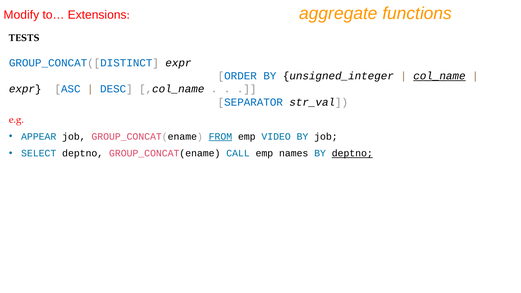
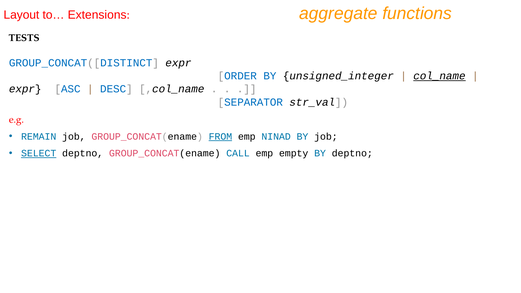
Modify: Modify -> Layout (21, 15)
APPEAR: APPEAR -> REMAIN (39, 137)
VIDEO: VIDEO -> NINAD (276, 137)
SELECT underline: none -> present (39, 153)
names: names -> empty (294, 153)
deptno underline: present -> none (352, 153)
